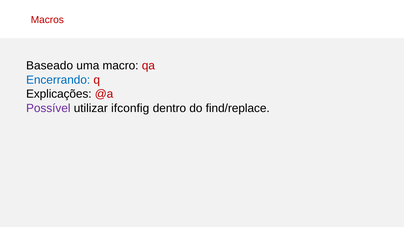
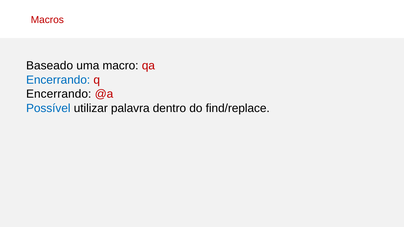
Explicações: Explicações -> Encerrando (59, 94)
Possível colour: purple -> blue (48, 108)
ifconfig: ifconfig -> palavra (130, 108)
